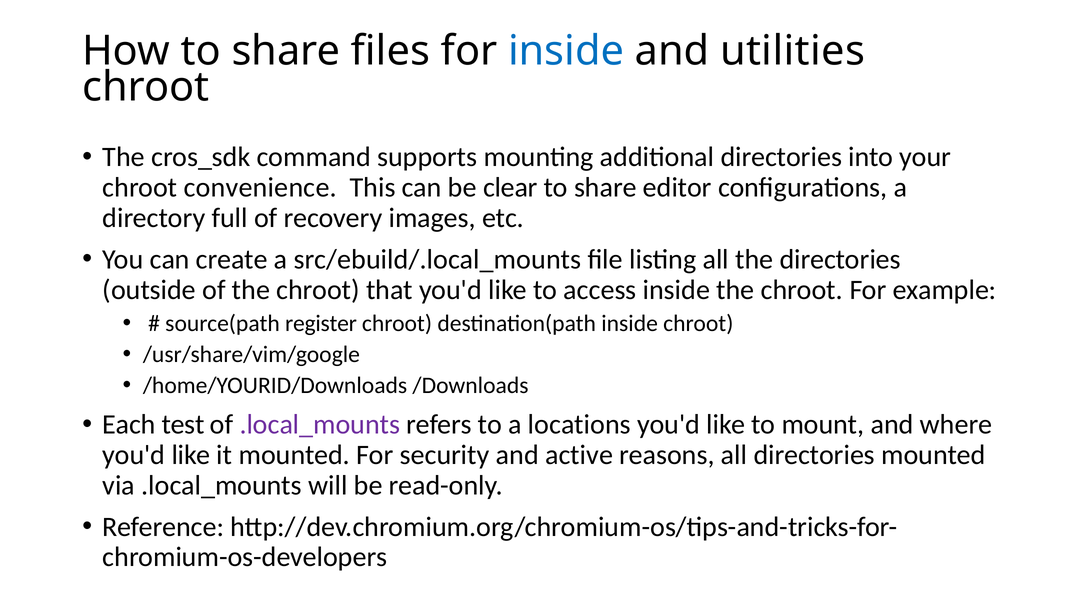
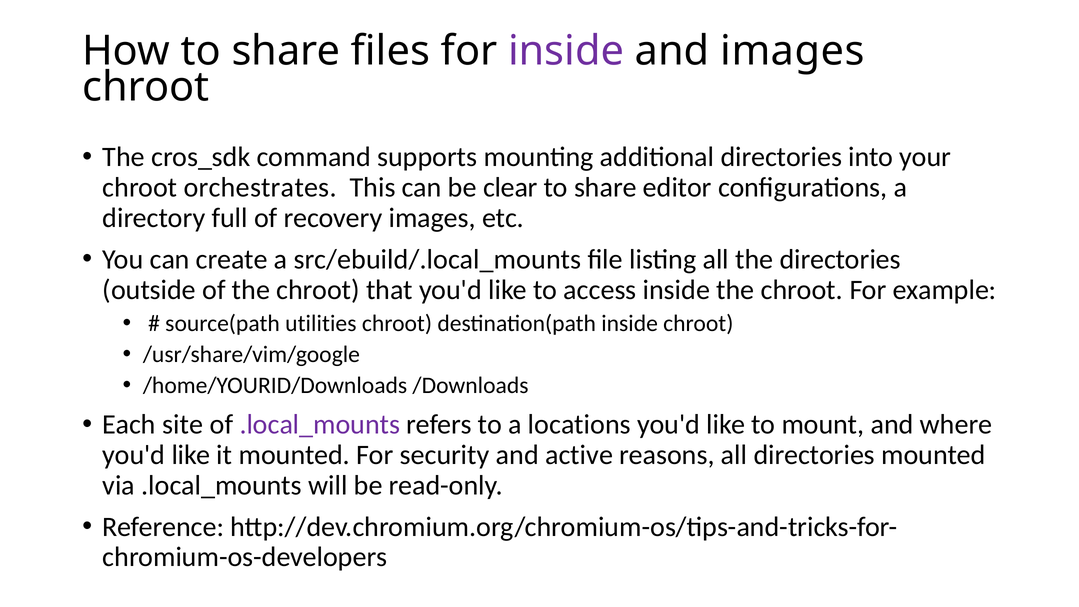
inside colour: blue -> purple (566, 51)
and utilities: utilities -> images (792, 51)
convenience: convenience -> orchestrates (260, 187)
register: register -> utilities (321, 323)
test: test -> site (183, 425)
